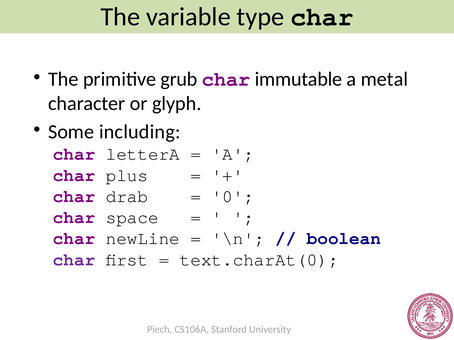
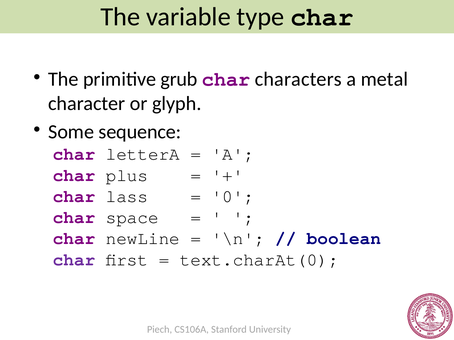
immutable: immutable -> characters (298, 79)
including: including -> sequence (140, 132)
drab: drab -> lass (127, 197)
